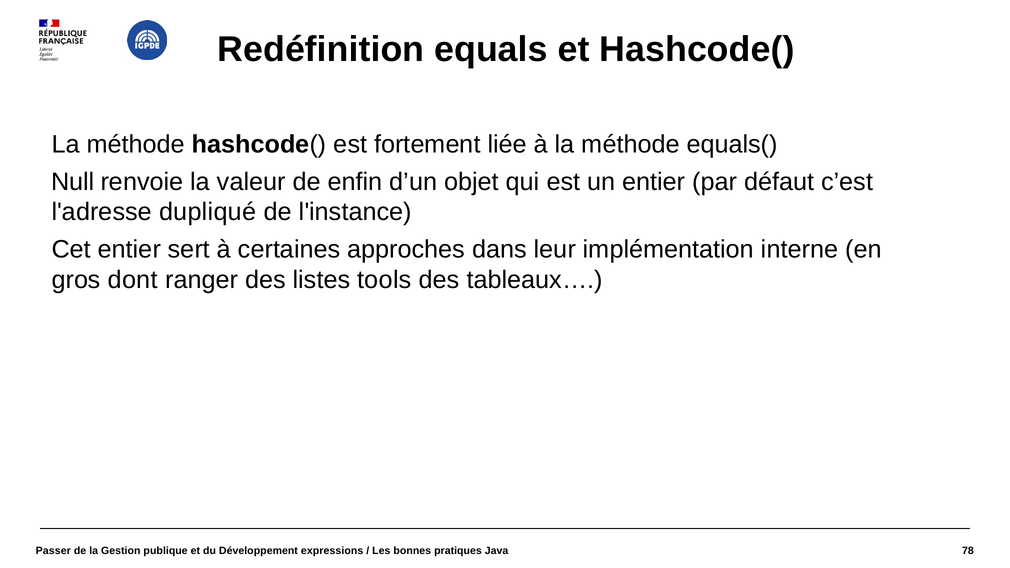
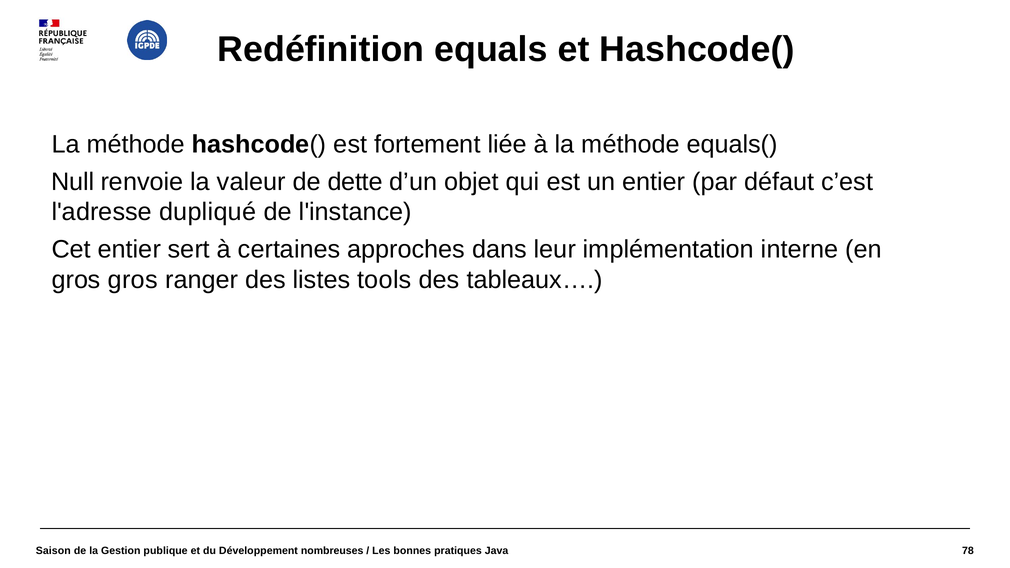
enfin: enfin -> dette (355, 182)
gros dont: dont -> gros (133, 280)
Passer: Passer -> Saison (53, 551)
expressions: expressions -> nombreuses (332, 551)
